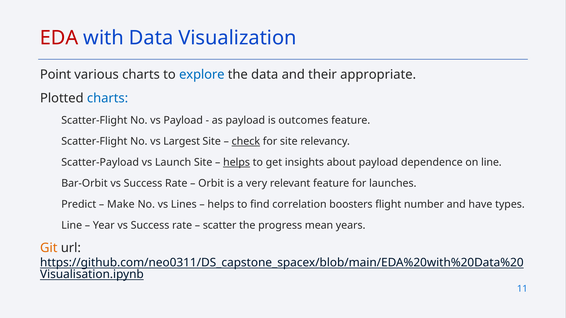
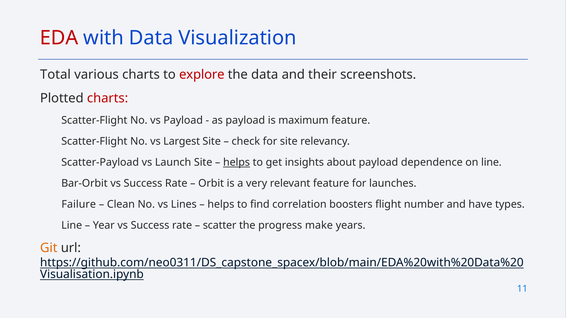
Point: Point -> Total (55, 74)
explore colour: blue -> red (202, 74)
appropriate: appropriate -> screenshots (378, 74)
charts colour: blue -> red (108, 98)
outcomes: outcomes -> maximum (303, 121)
check underline: present -> none (246, 142)
Predict: Predict -> Failure (79, 205)
Make: Make -> Clean (121, 205)
mean: mean -> make (319, 225)
